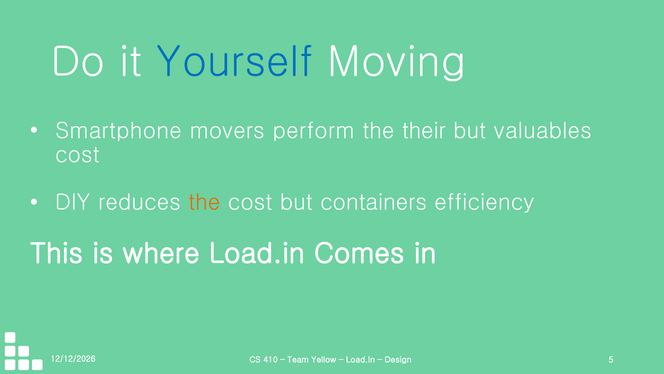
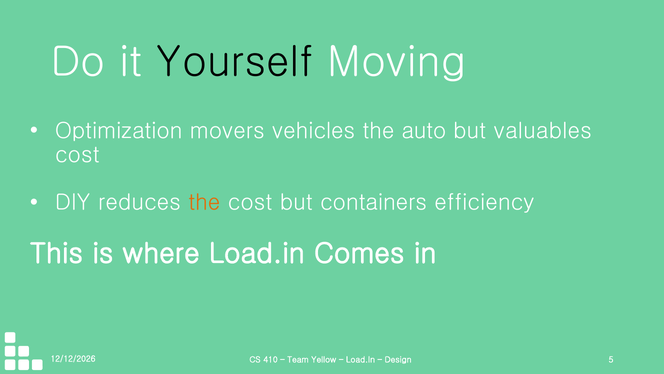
Yourself colour: blue -> black (235, 62)
Smartphone: Smartphone -> Optimization (119, 131)
perform: perform -> vehicles (314, 131)
their: their -> auto (424, 131)
